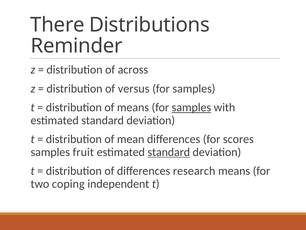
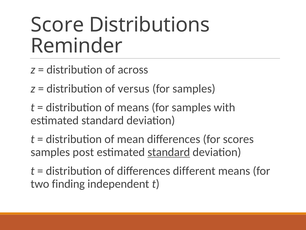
There: There -> Score (57, 25)
samples underline: present -> none (191, 107)
fruit: fruit -> post (83, 152)
research: research -> different (194, 171)
coping: coping -> finding (68, 183)
